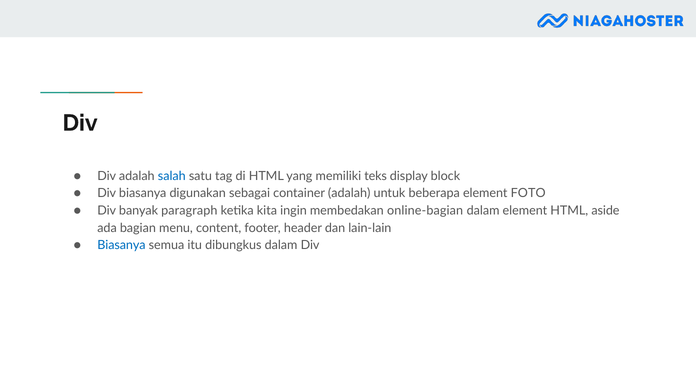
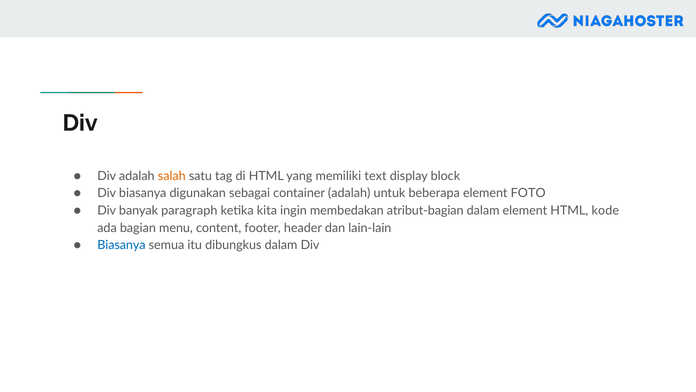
salah colour: blue -> orange (172, 176)
teks: teks -> text (375, 176)
online-bagian: online-bagian -> atribut-bagian (425, 210)
aside: aside -> kode (605, 210)
